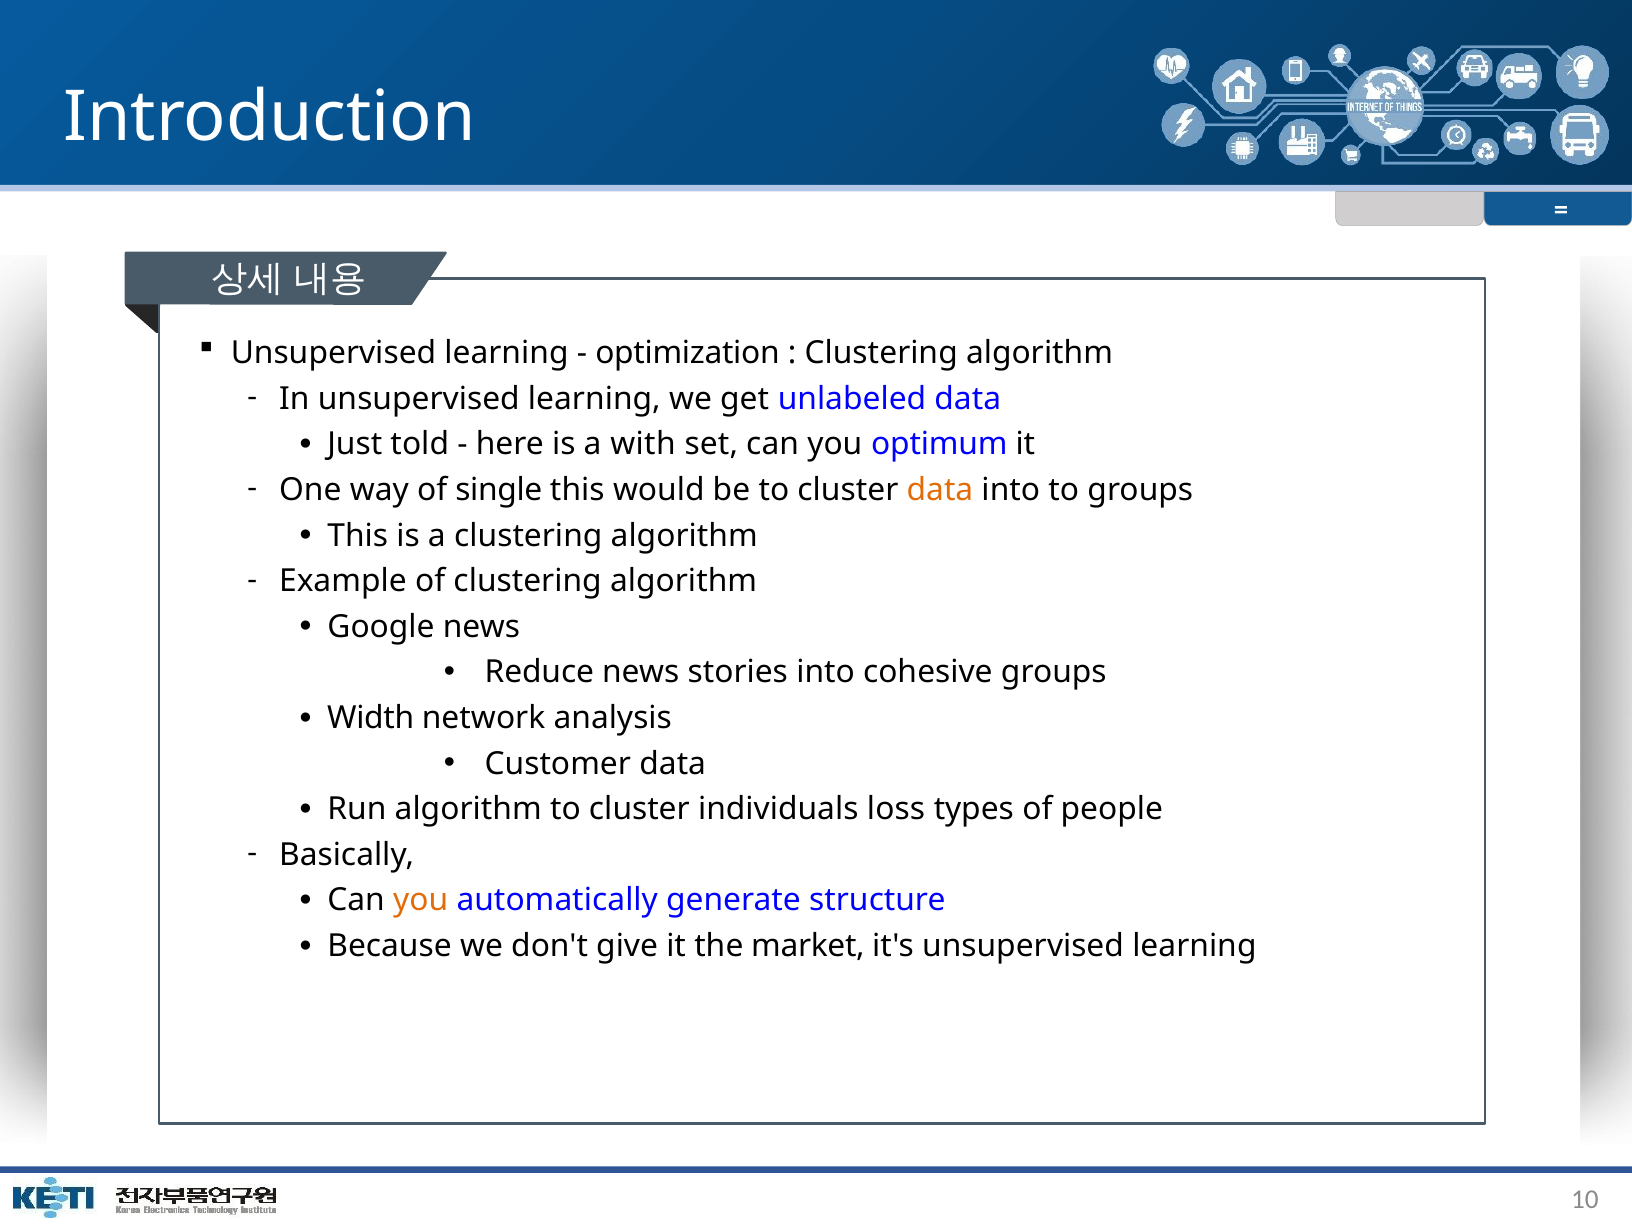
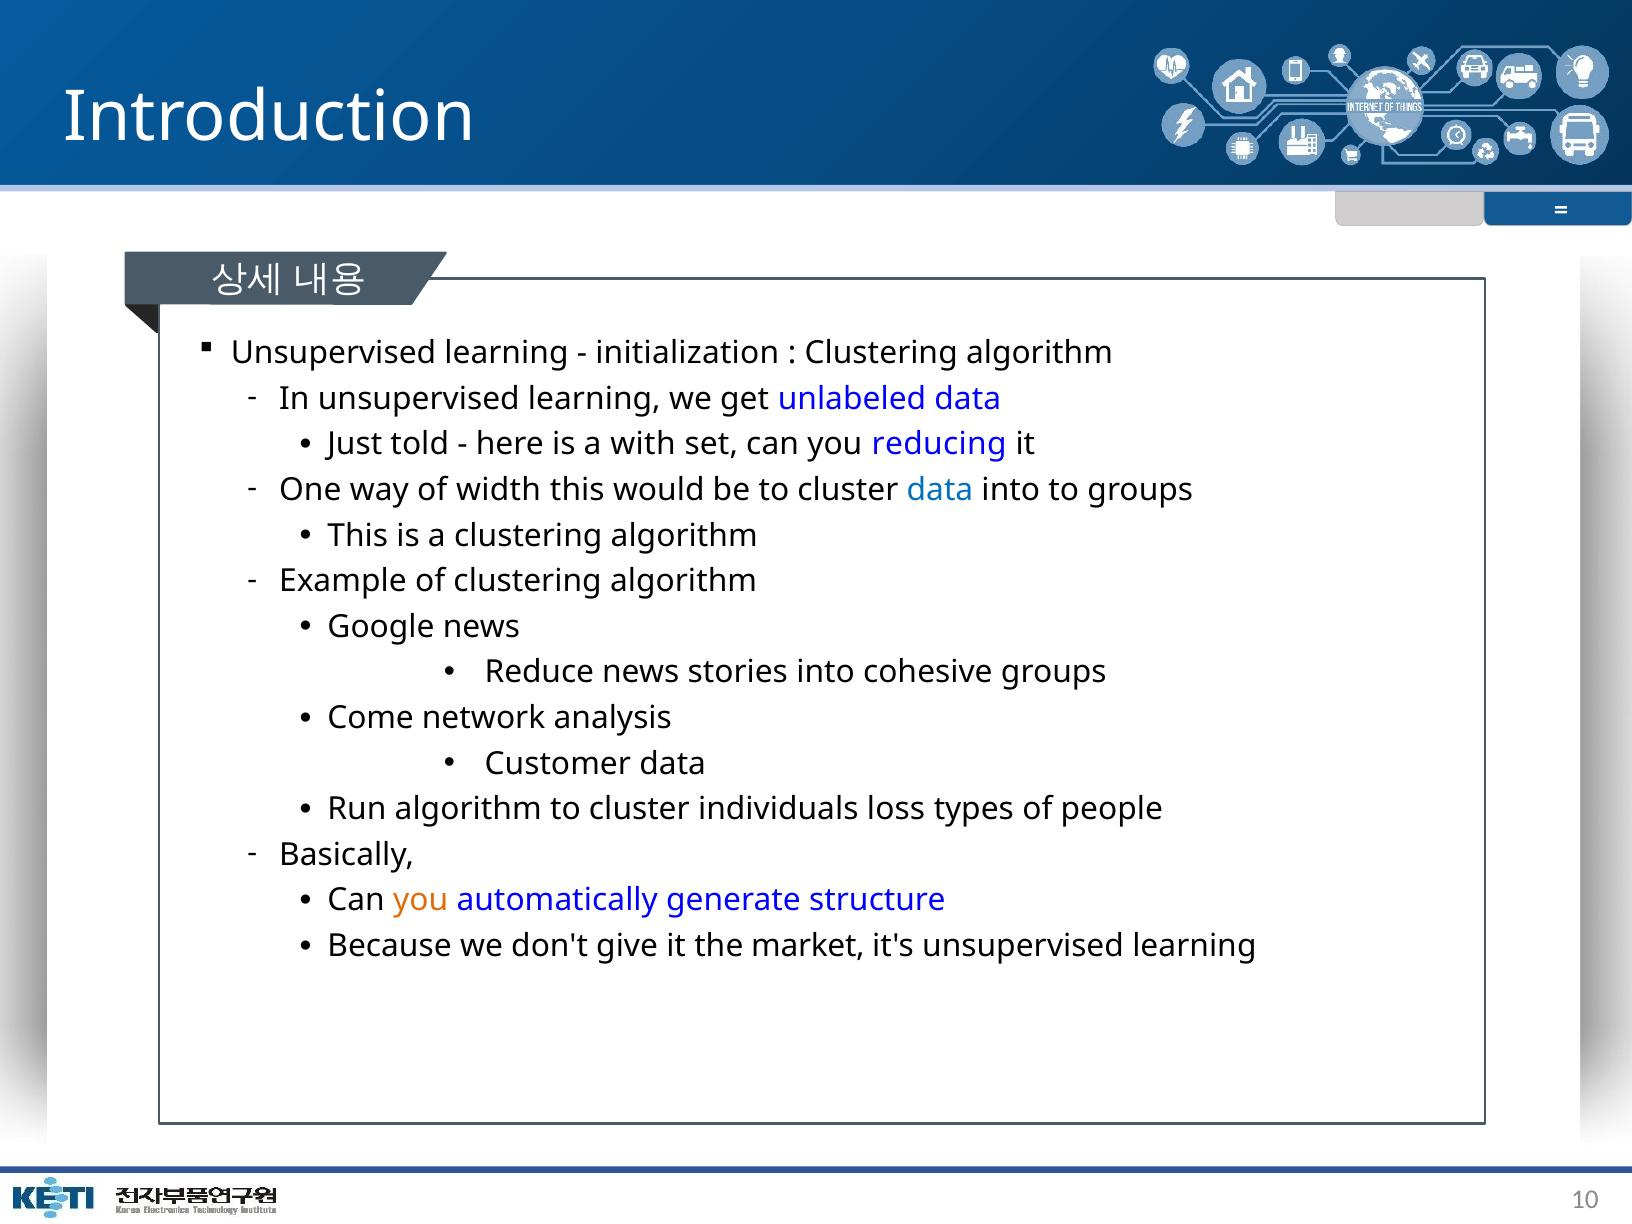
optimization: optimization -> initialization (687, 353)
optimum: optimum -> reducing (939, 444)
single: single -> width (499, 490)
data colour: orange -> blue (940, 490)
Width: Width -> Come (371, 718)
